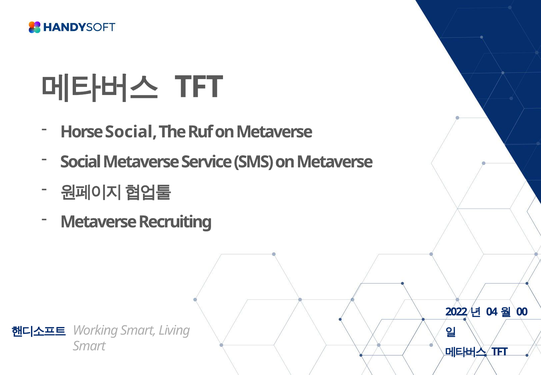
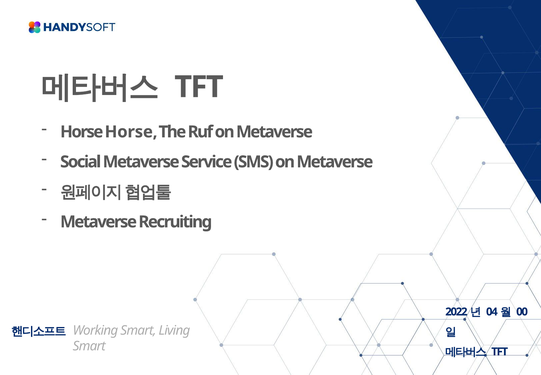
Horse Social: Social -> Horse (131, 132)
